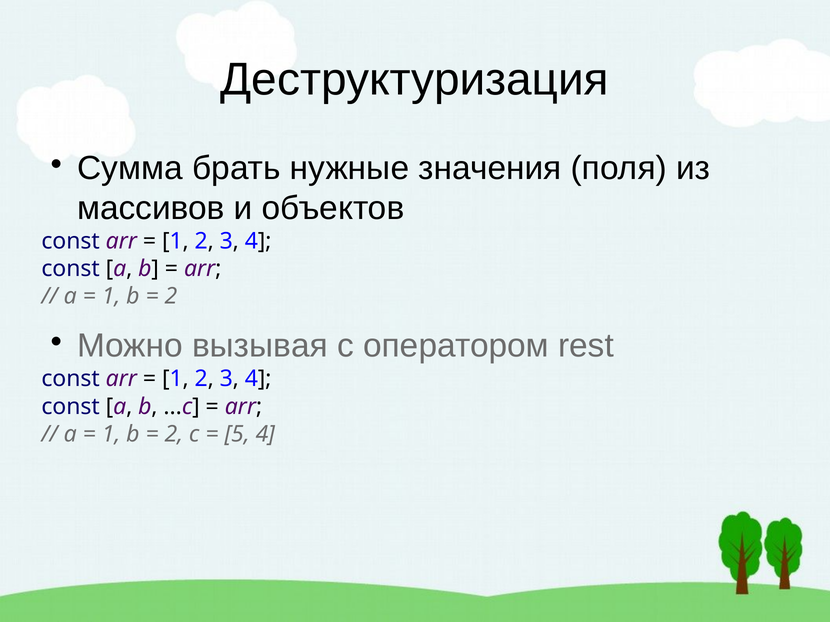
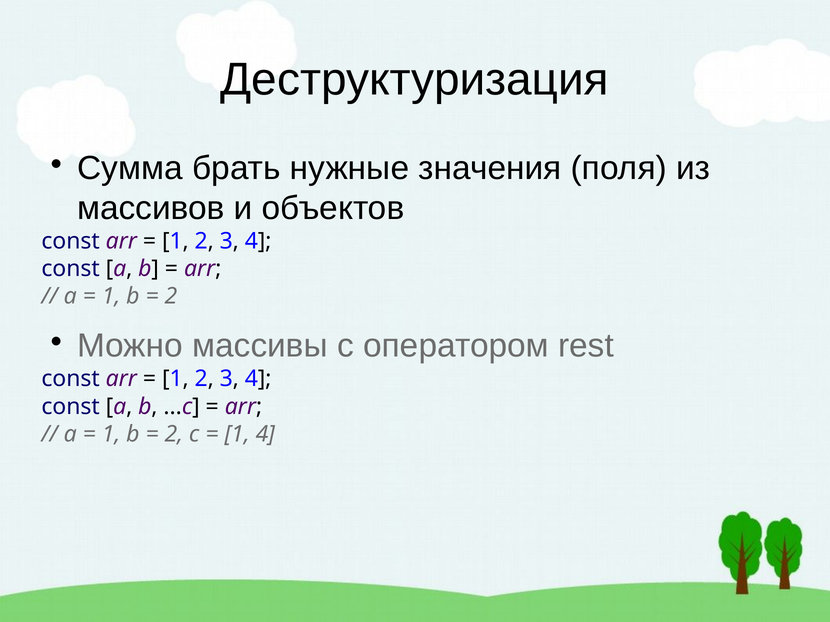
вызывая: вызывая -> массивы (260, 346)
5: 5 -> 1 (237, 434)
